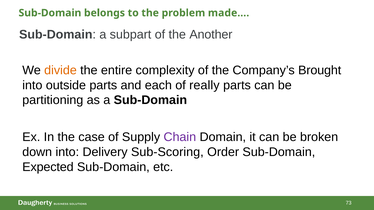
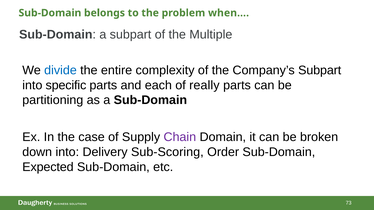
made…: made… -> when… (229, 13)
Another: Another -> Multiple (211, 35)
divide colour: orange -> blue (60, 70)
Company’s Brought: Brought -> Subpart (320, 70)
outside: outside -> specific (66, 85)
